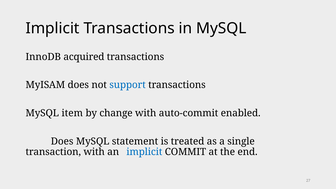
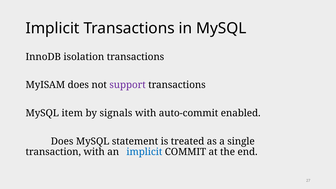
acquired: acquired -> isolation (84, 57)
support colour: blue -> purple (128, 85)
change: change -> signals (116, 113)
